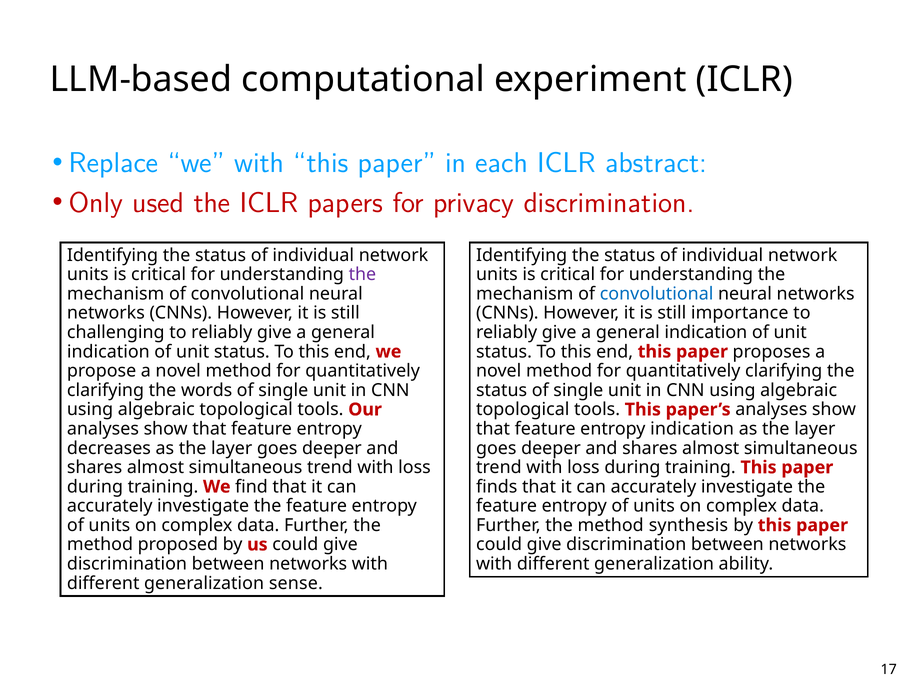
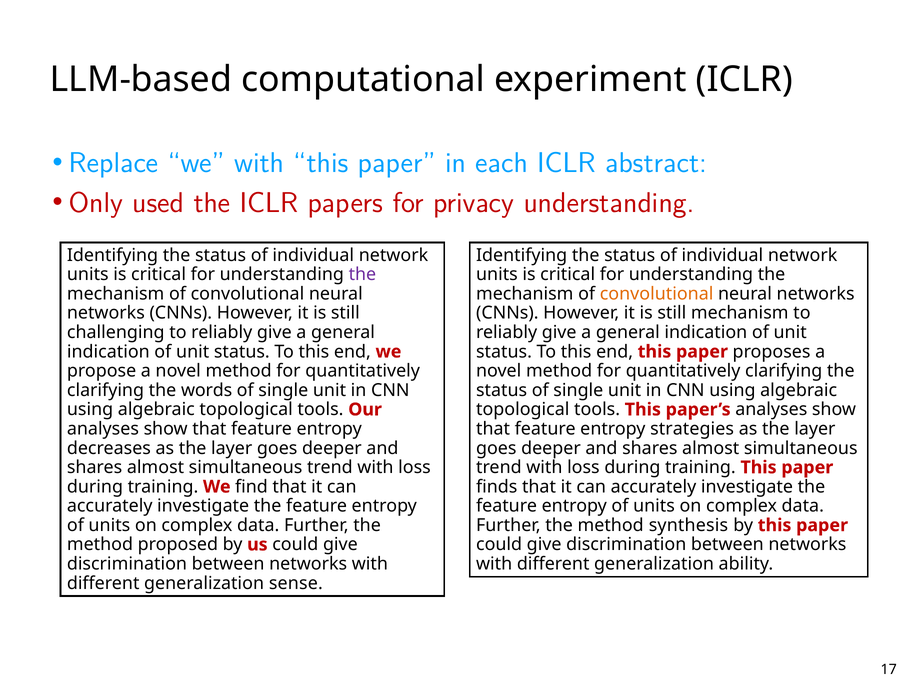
privacy discrimination: discrimination -> understanding (609, 202)
convolutional colour: blue -> orange (657, 294)
still importance: importance -> mechanism (740, 313)
entropy indication: indication -> strategies (692, 429)
